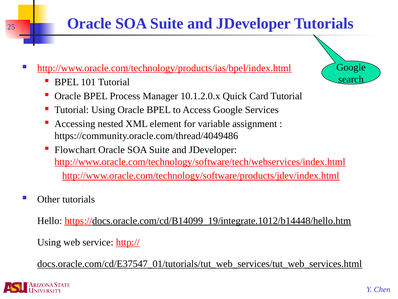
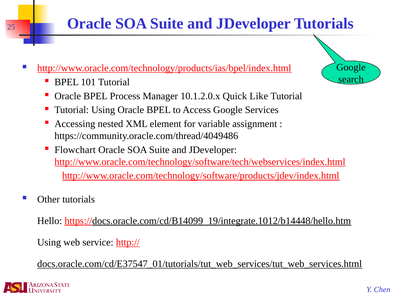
Card: Card -> Like (259, 96)
